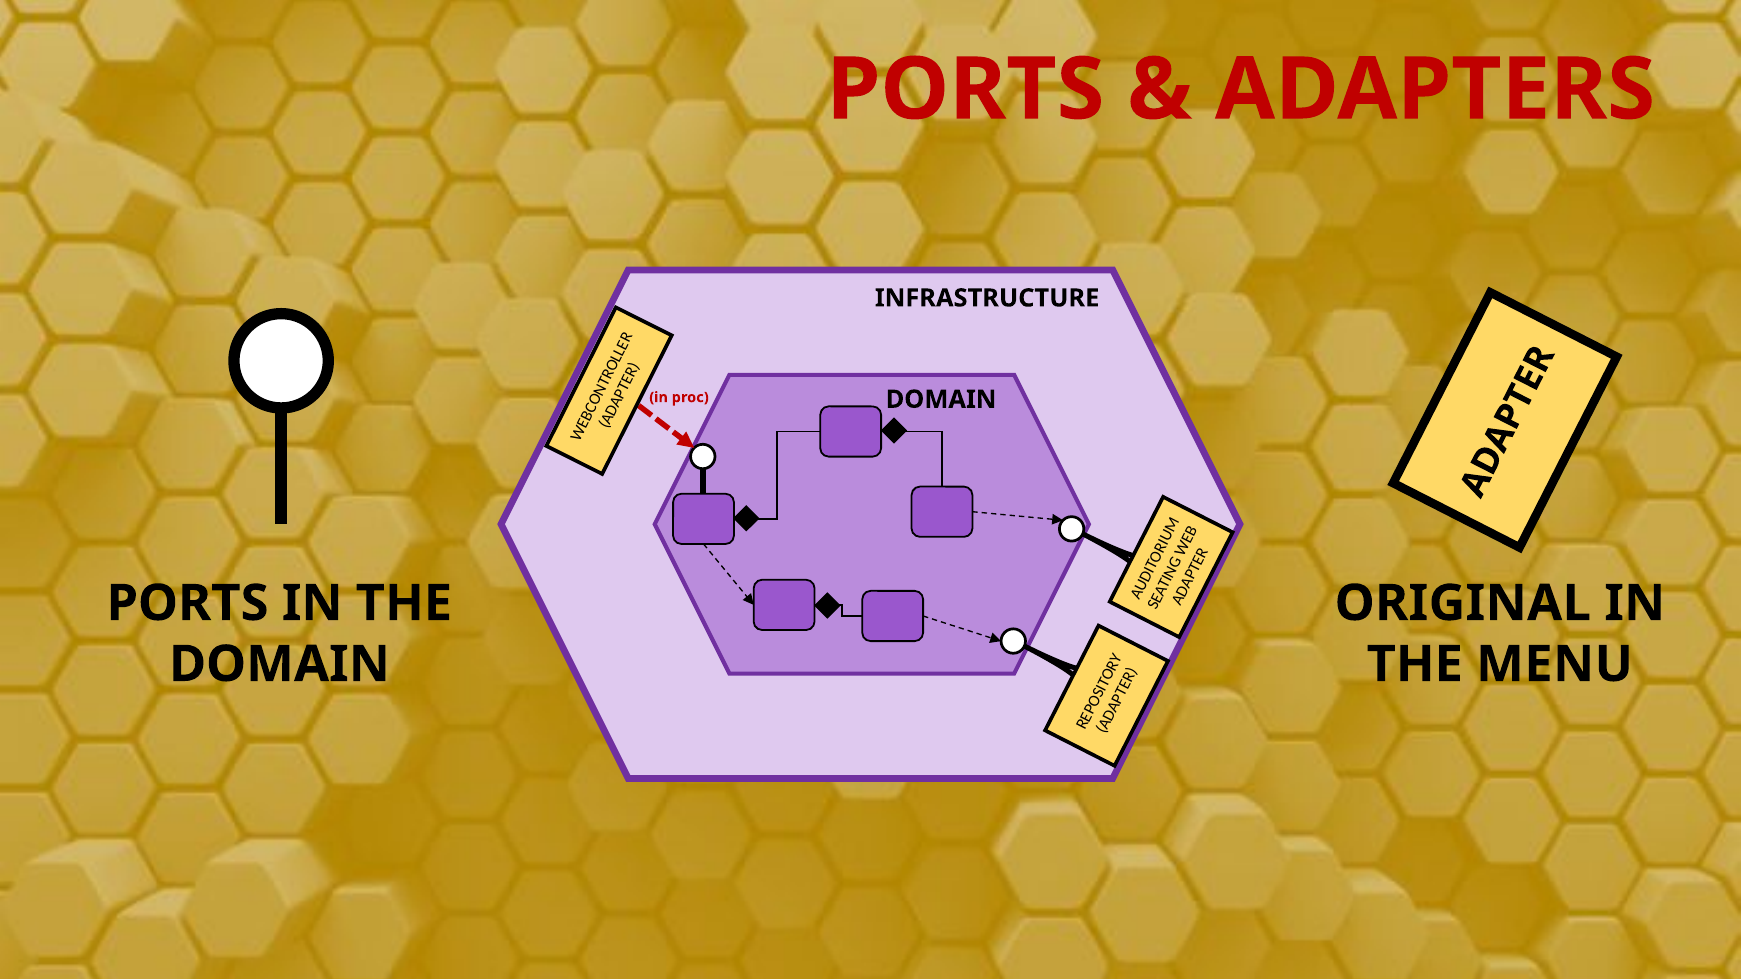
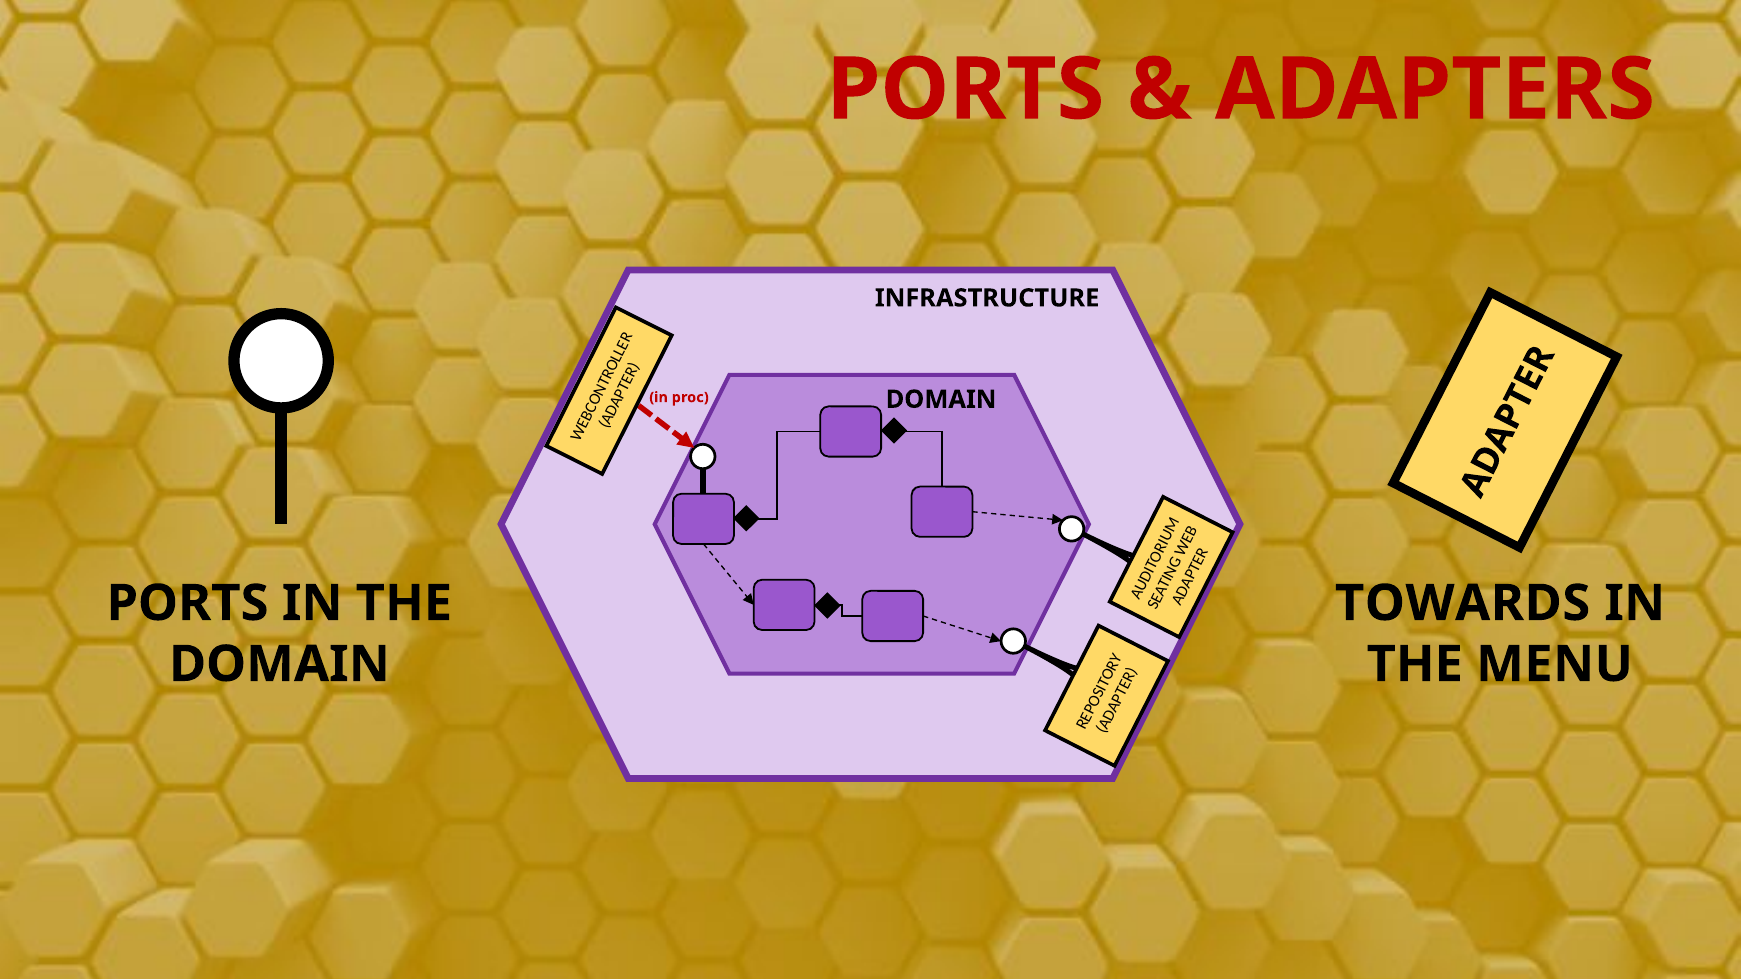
ORIGINAL: ORIGINAL -> TOWARDS (1463, 604)
